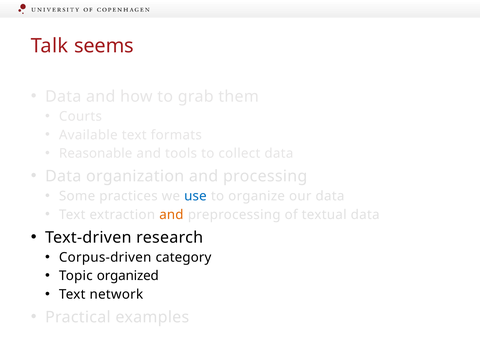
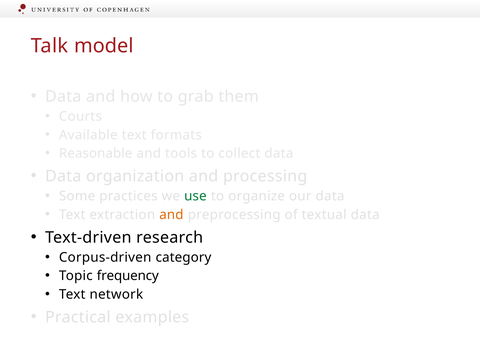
seems: seems -> model (104, 46)
use colour: blue -> green (195, 196)
organized: organized -> frequency (128, 276)
